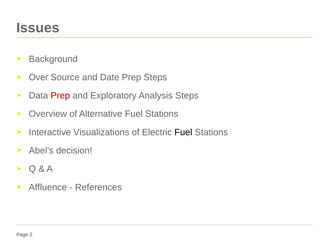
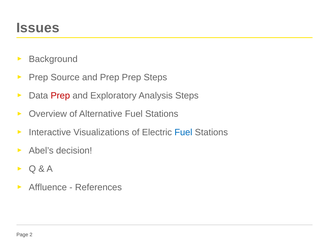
Over: Over -> Prep (38, 77)
and Date: Date -> Prep (110, 77)
Fuel colour: black -> blue (183, 132)
